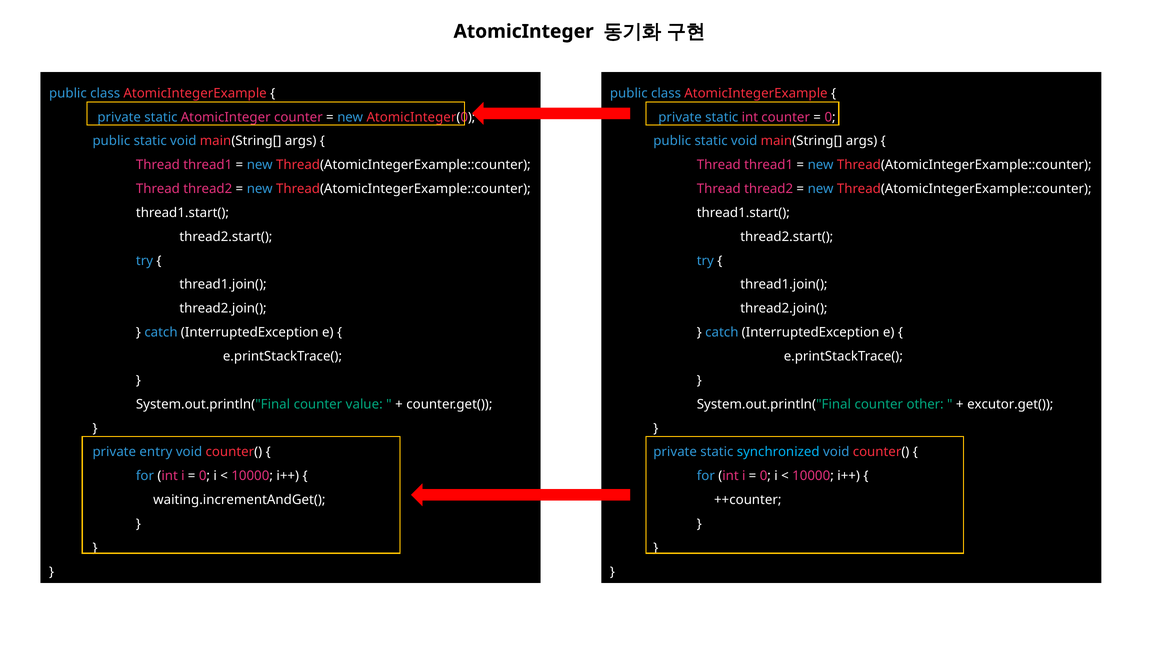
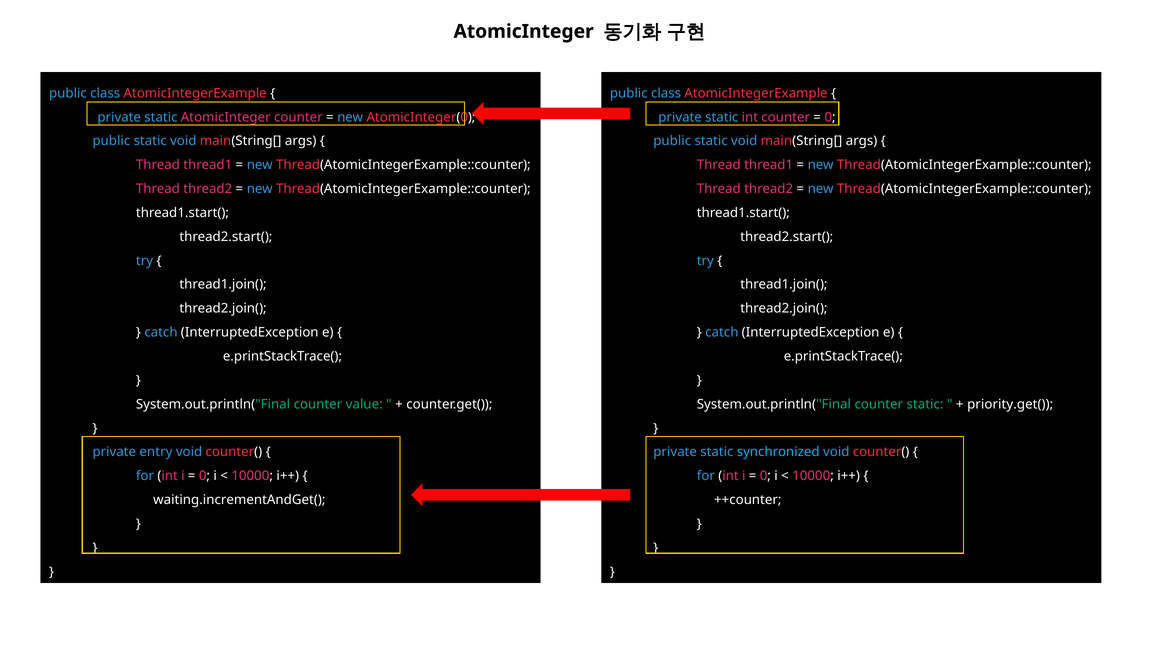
counter other: other -> static (925, 404)
excutor.get(: excutor.get( -> priority.get( (1010, 404)
